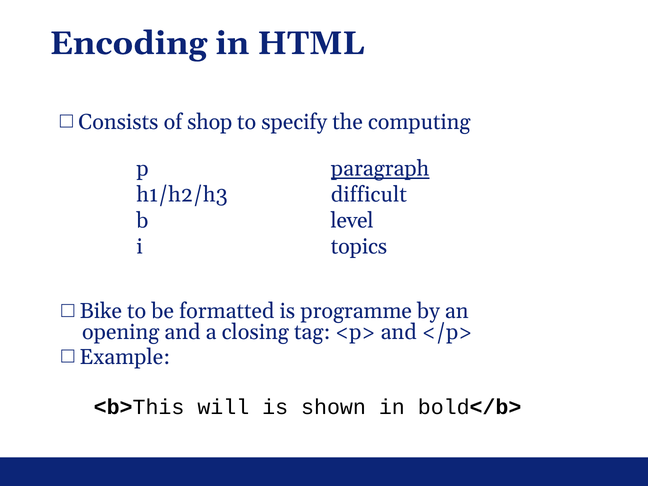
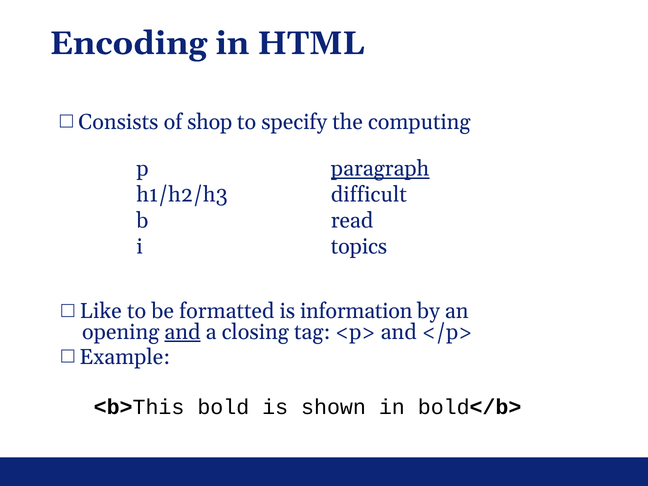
level: level -> read (352, 221)
Bike: Bike -> Like (101, 311)
programme: programme -> information (356, 311)
and underline: none -> present (182, 332)
will: will -> bold (223, 407)
